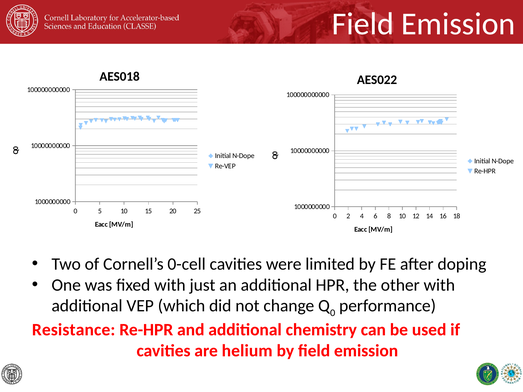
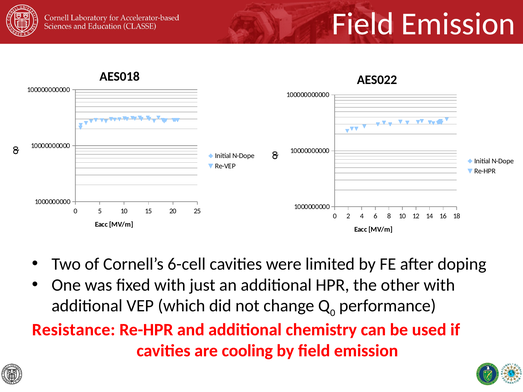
0-cell: 0-cell -> 6-cell (187, 264)
helium: helium -> cooling (247, 351)
